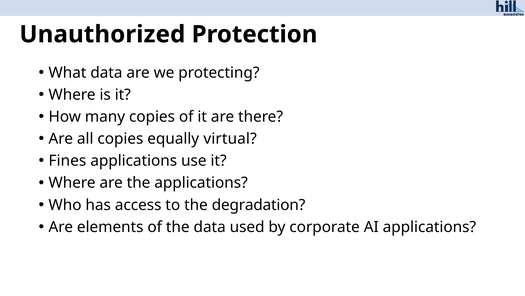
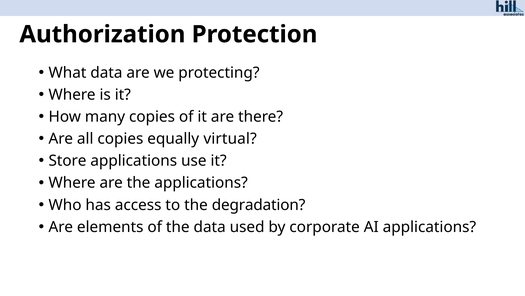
Unauthorized: Unauthorized -> Authorization (102, 34)
Fines: Fines -> Store (68, 160)
